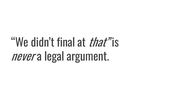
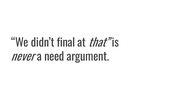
legal: legal -> need (54, 57)
